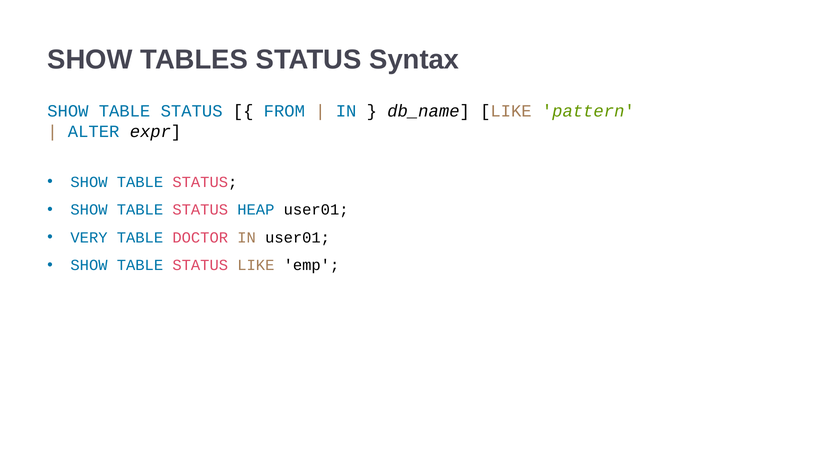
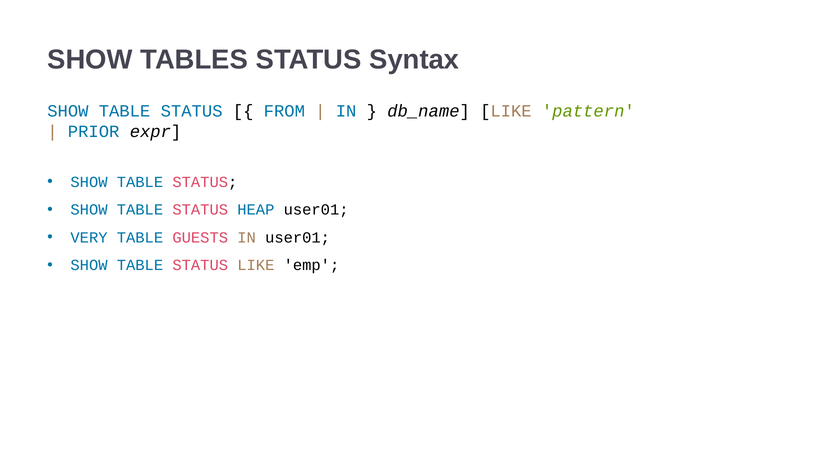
ALTER: ALTER -> PRIOR (94, 132)
DOCTOR: DOCTOR -> GUESTS (200, 238)
